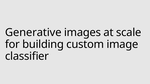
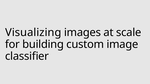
Generative: Generative -> Visualizing (33, 33)
